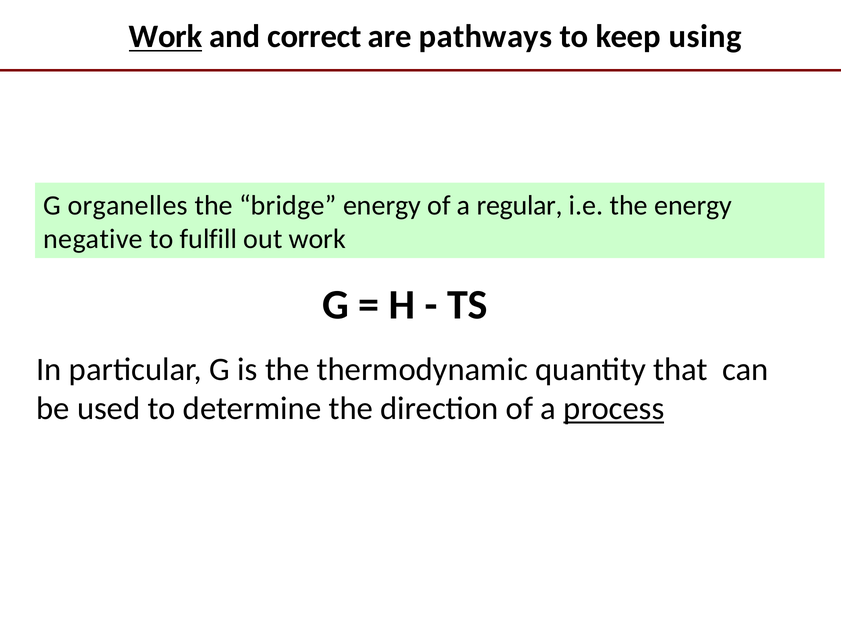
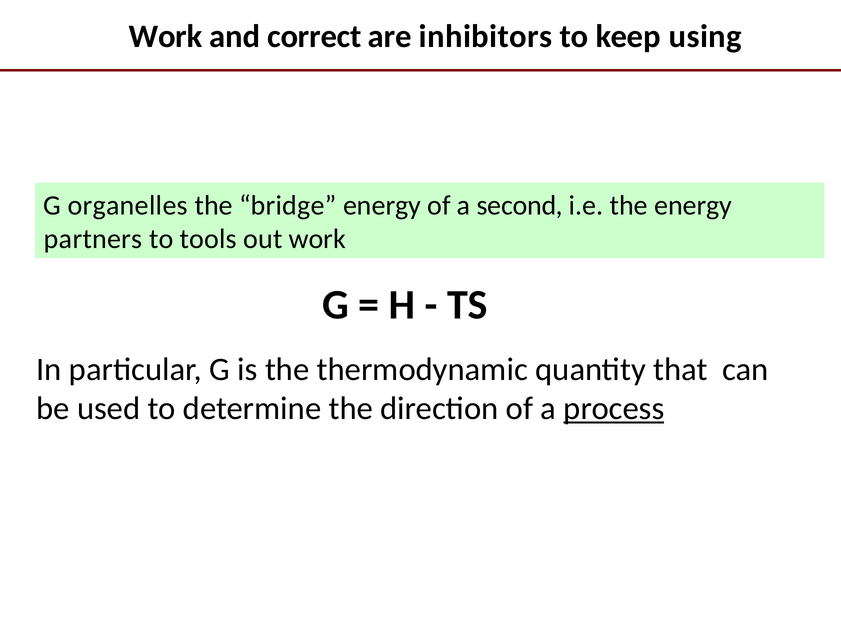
Work underline: present -> none (166, 37)
pathways: pathways -> inhibitors (486, 37)
regular: regular -> second (520, 206)
negative: negative -> partners (93, 239)
fulfill: fulfill -> tools (208, 239)
